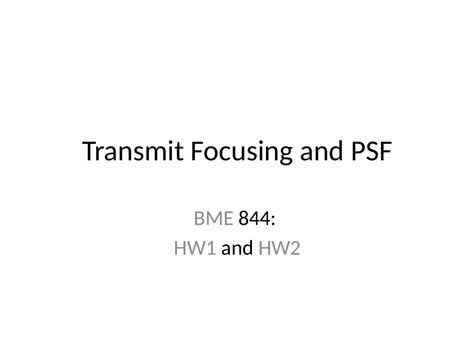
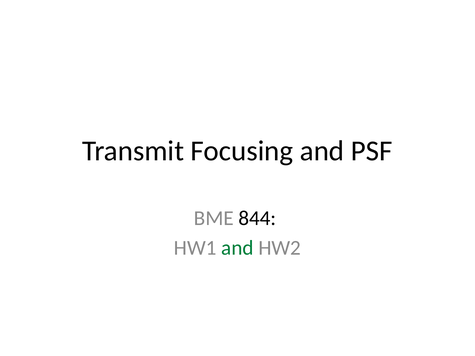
and colour: black -> green (237, 248)
